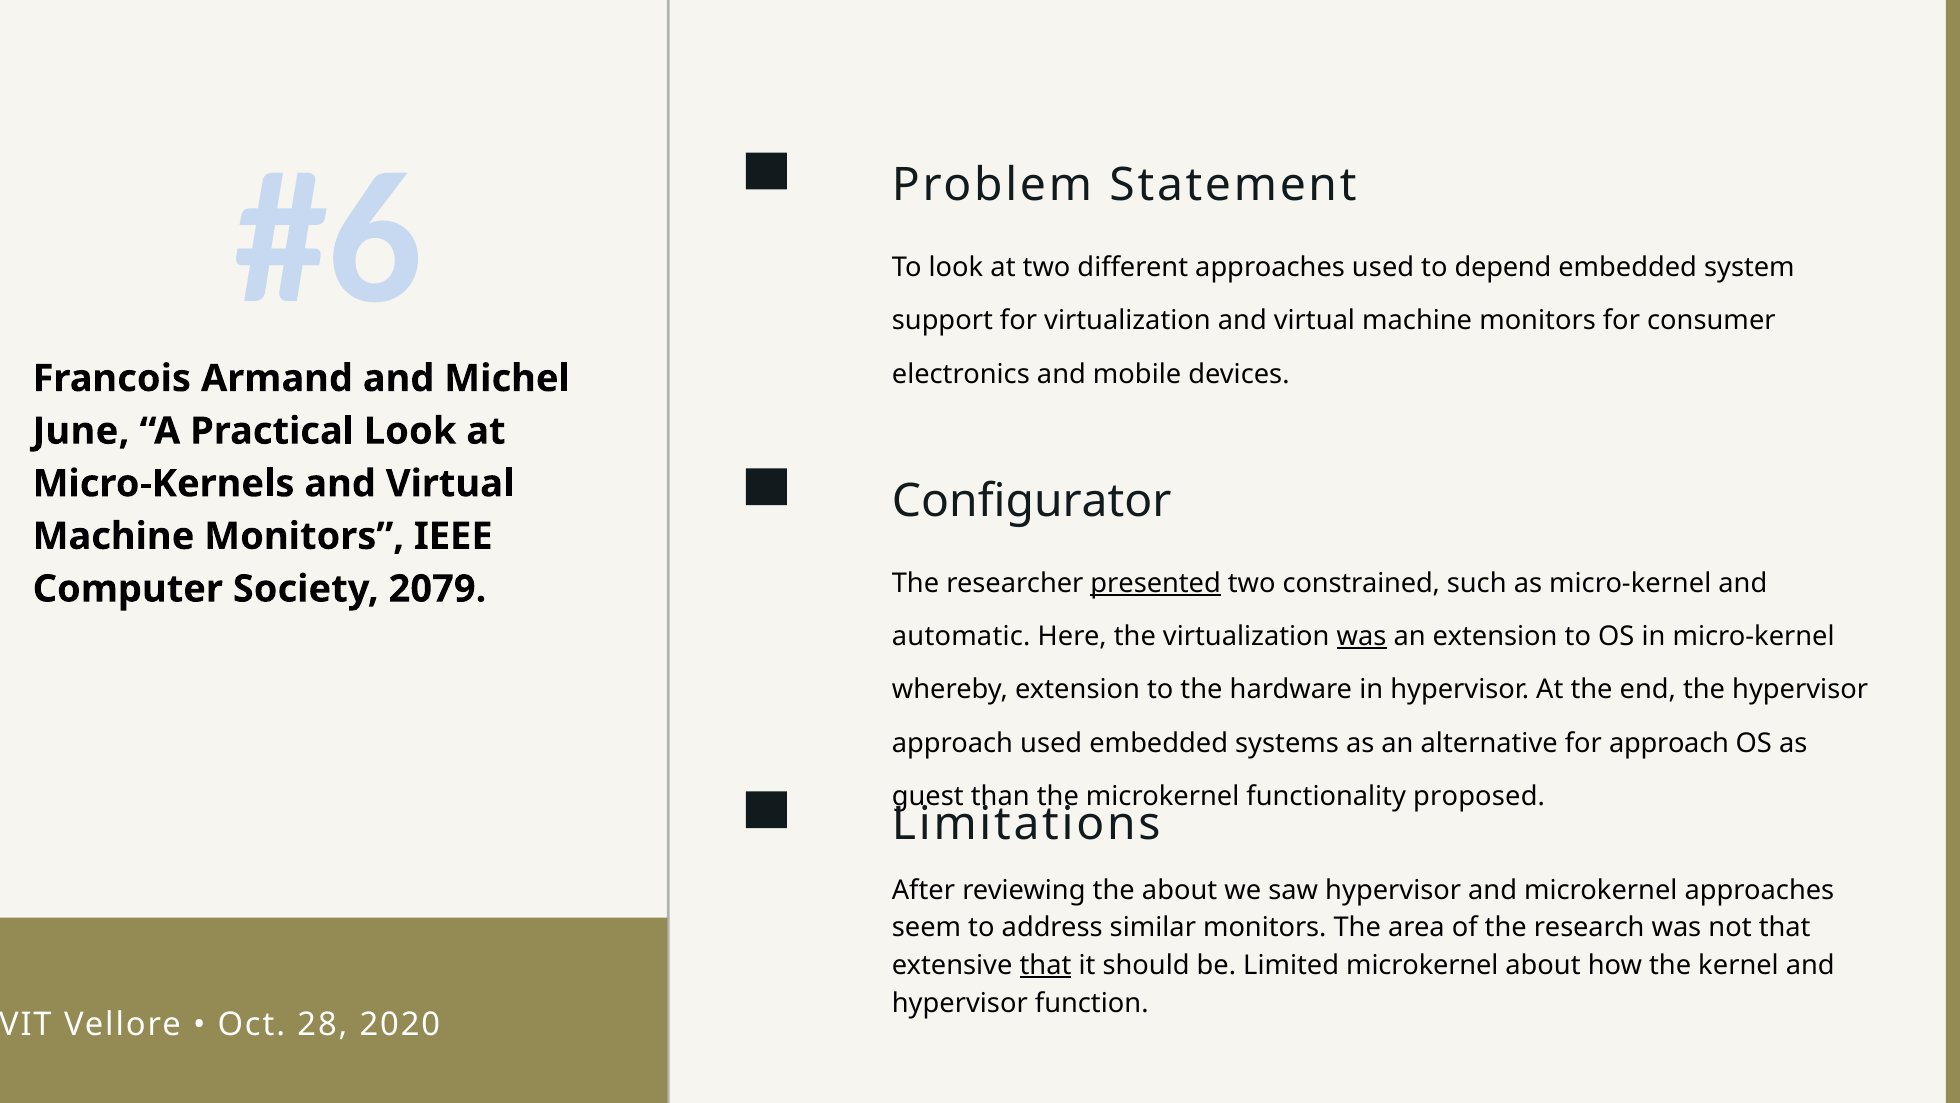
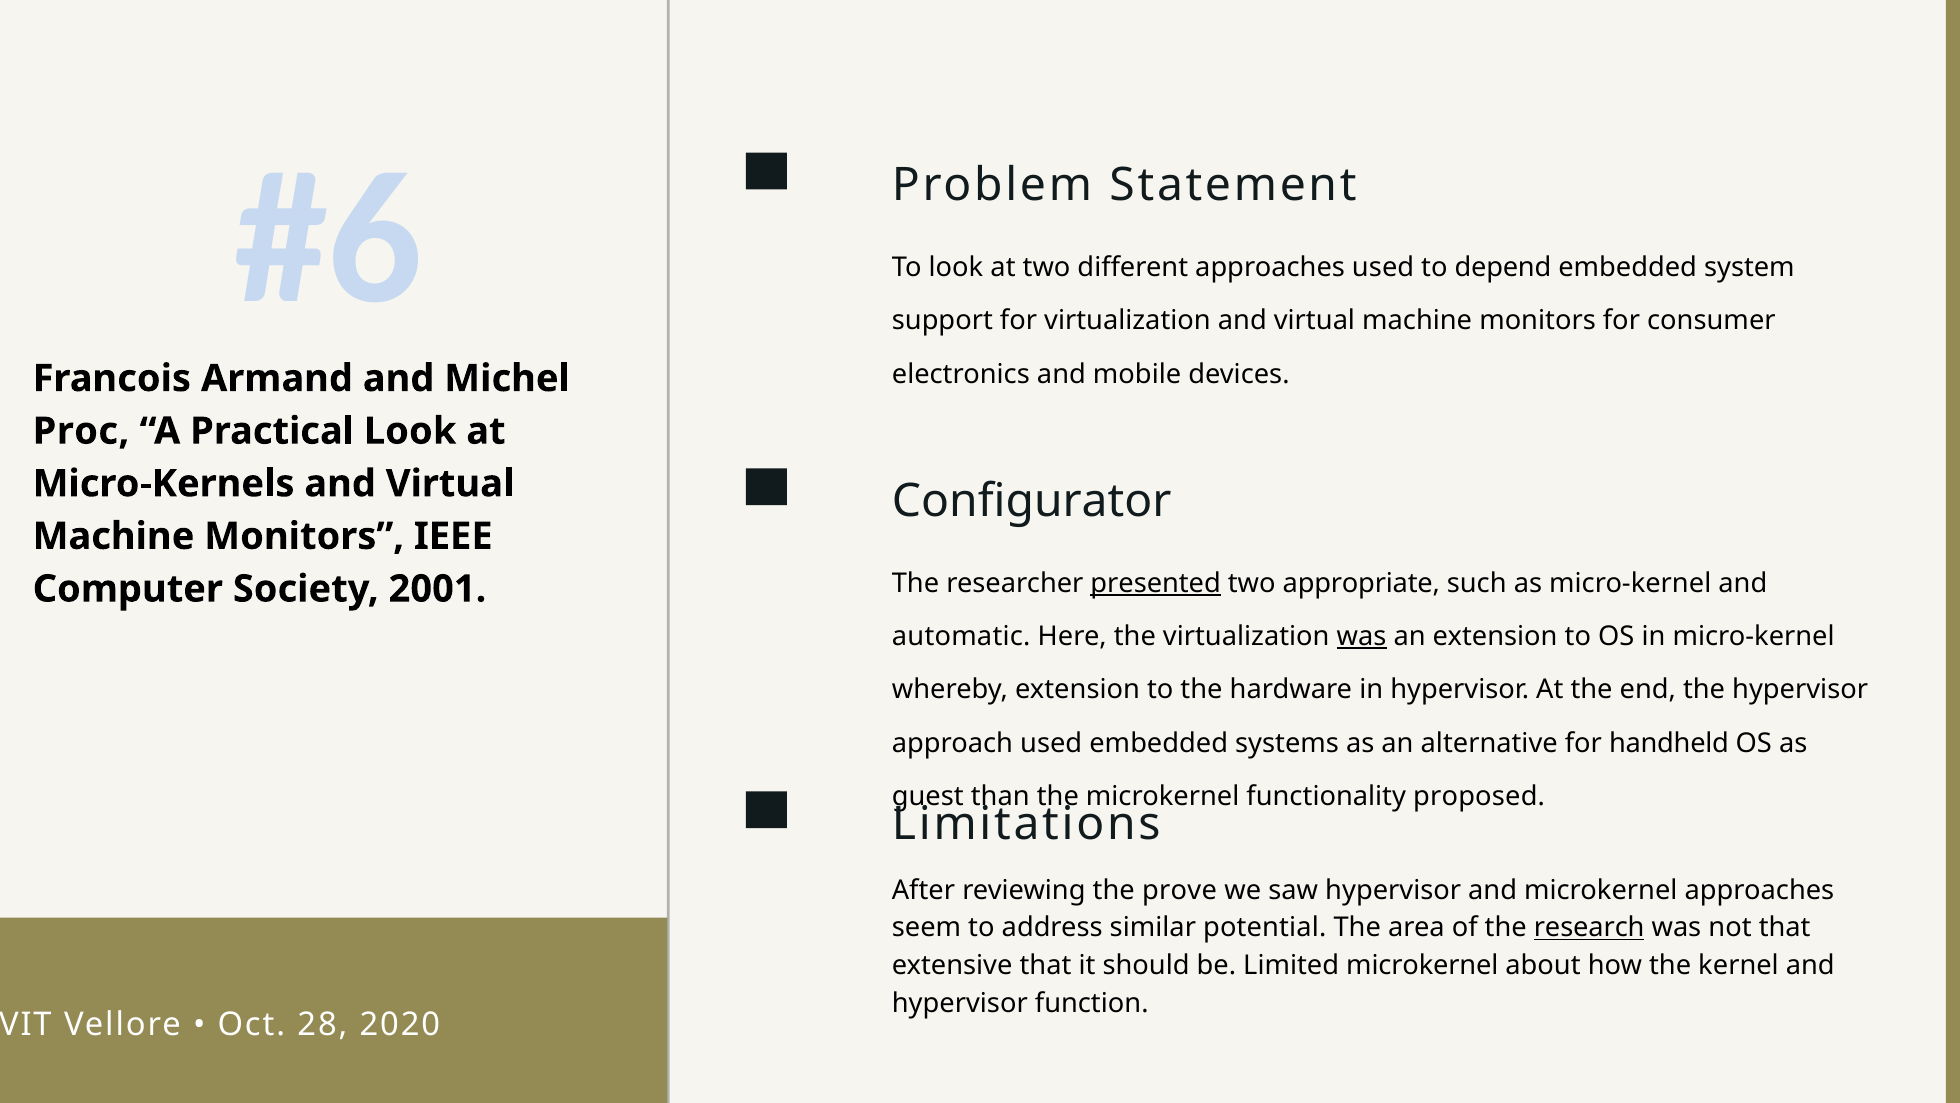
June: June -> Proc (81, 431)
constrained: constrained -> appropriate (1361, 583)
2079: 2079 -> 2001 (437, 589)
for approach: approach -> handheld (1669, 743)
the about: about -> prove (1180, 890)
similar monitors: monitors -> potential (1265, 927)
research underline: none -> present (1589, 927)
that underline: present -> none (1046, 965)
